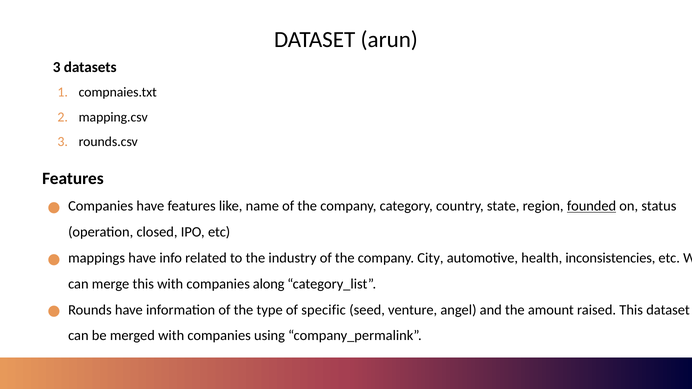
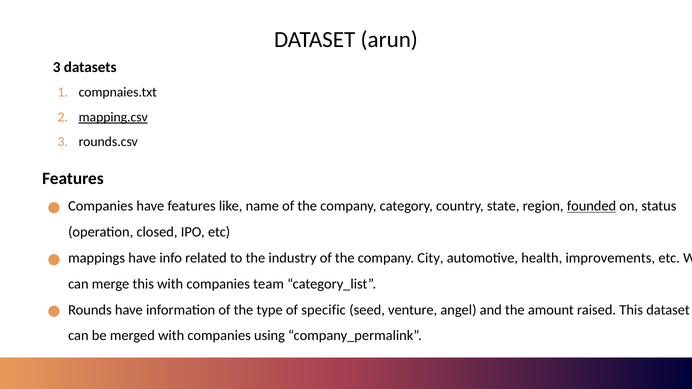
mapping.csv underline: none -> present (113, 117)
inconsistencies: inconsistencies -> improvements (610, 258)
along: along -> team (269, 284)
